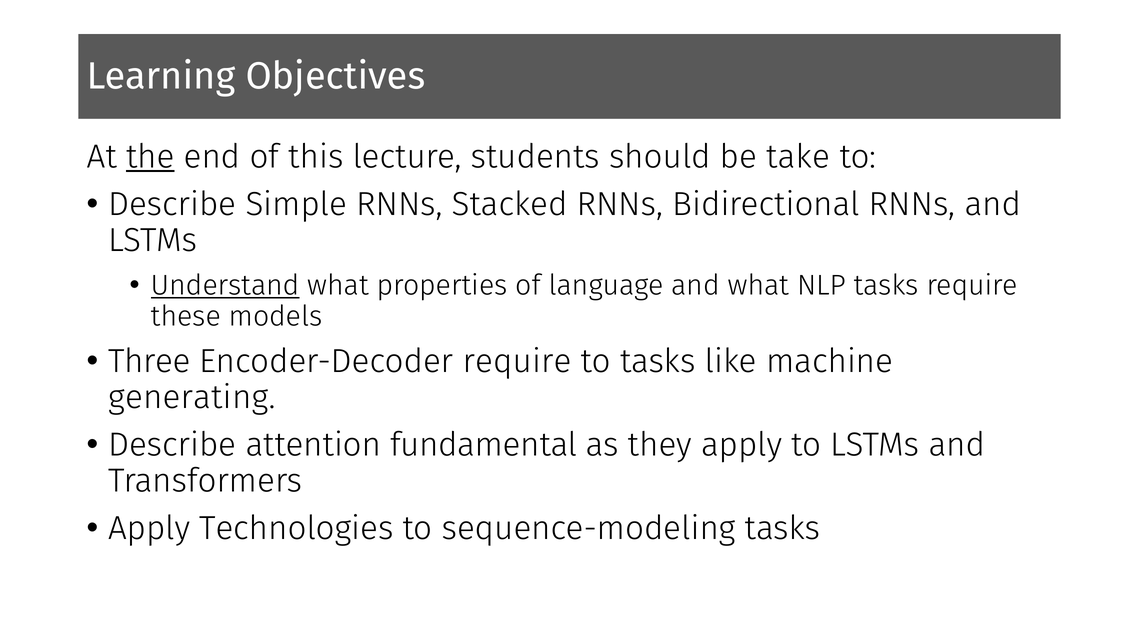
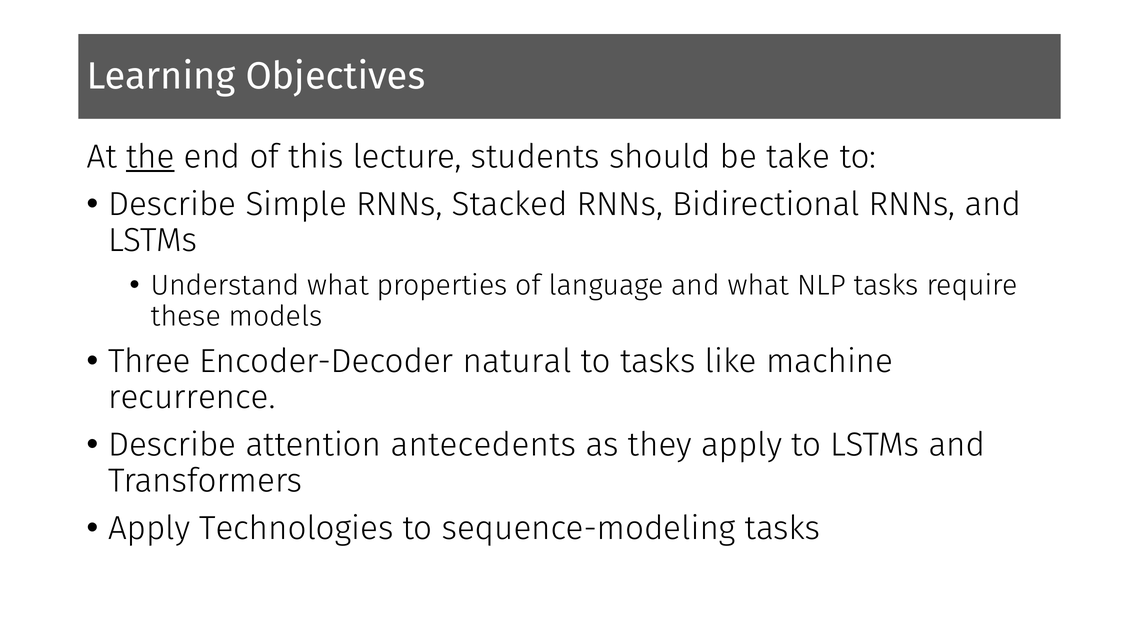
Understand underline: present -> none (225, 285)
Encoder-Decoder require: require -> natural (517, 361)
generating: generating -> recurrence (192, 397)
fundamental: fundamental -> antecedents (483, 445)
